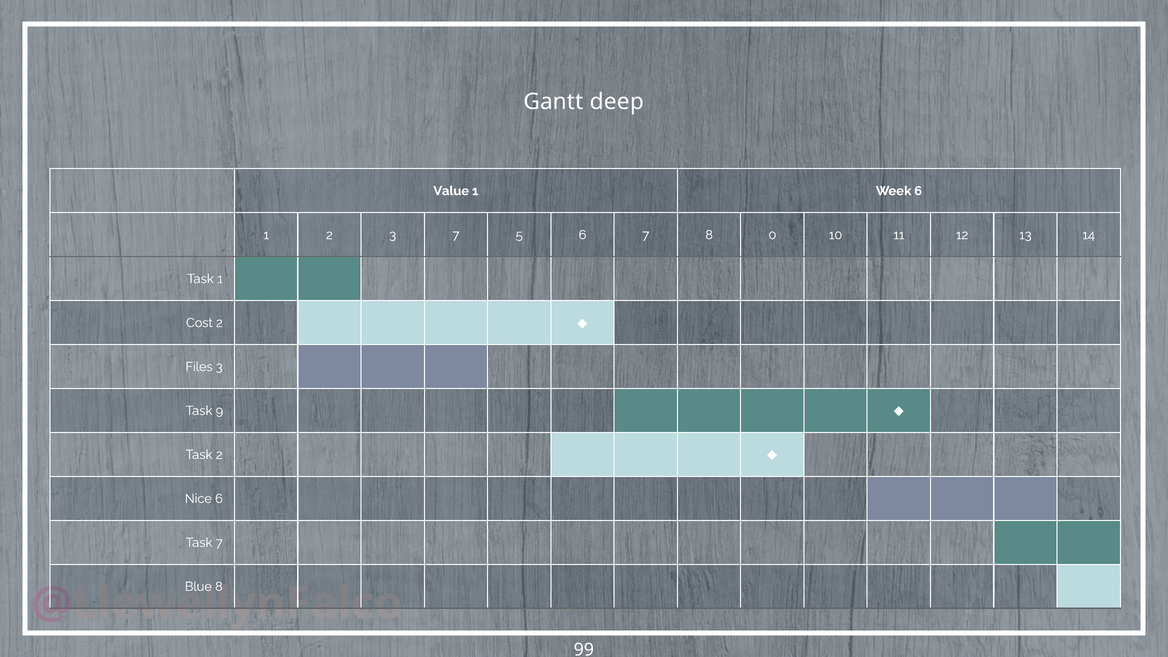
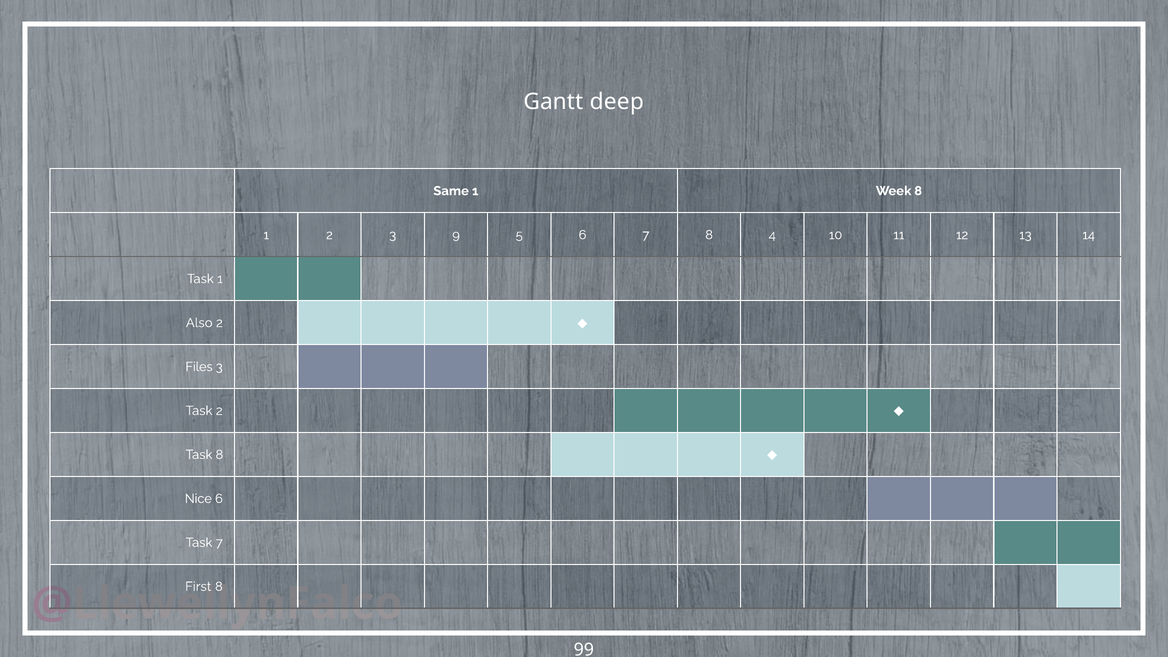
Value: Value -> Same (451, 191)
Week 6: 6 -> 8 (918, 191)
3 7: 7 -> 9 (456, 235)
0: 0 -> 4 (772, 235)
Cost: Cost -> Also (199, 323)
Task 9: 9 -> 2 (219, 411)
Task 2: 2 -> 8 (219, 455)
Blue: Blue -> First (198, 587)
